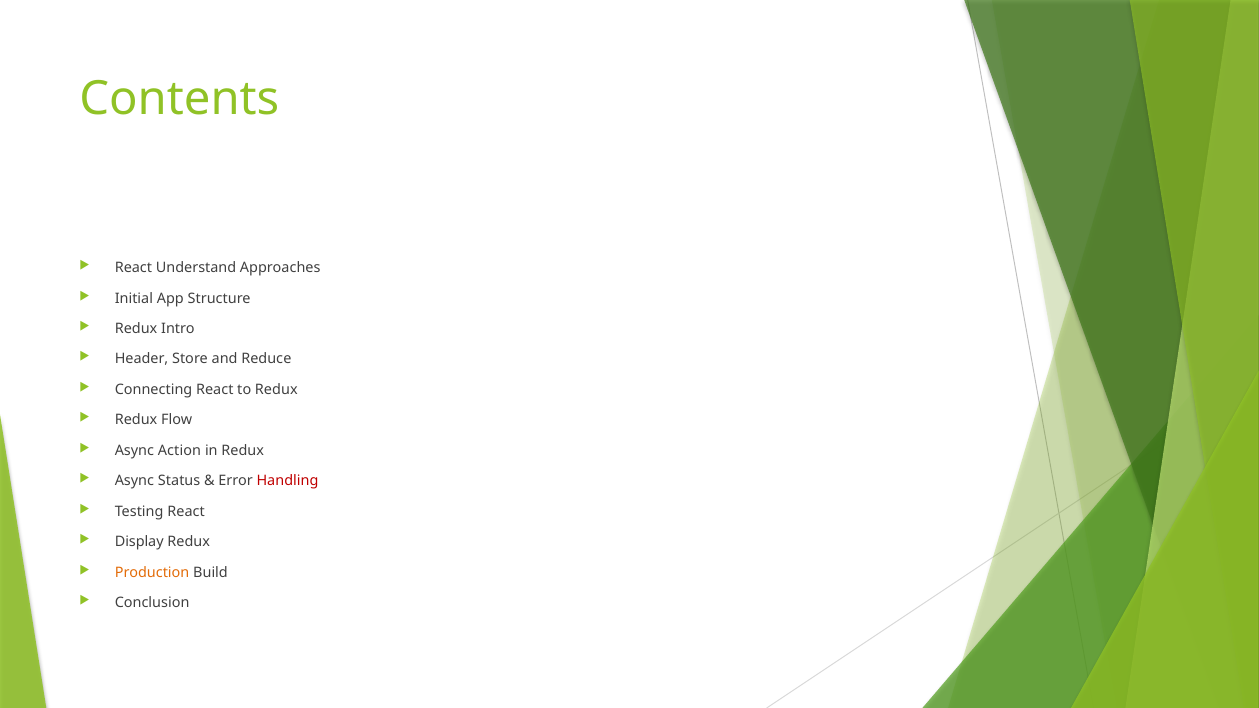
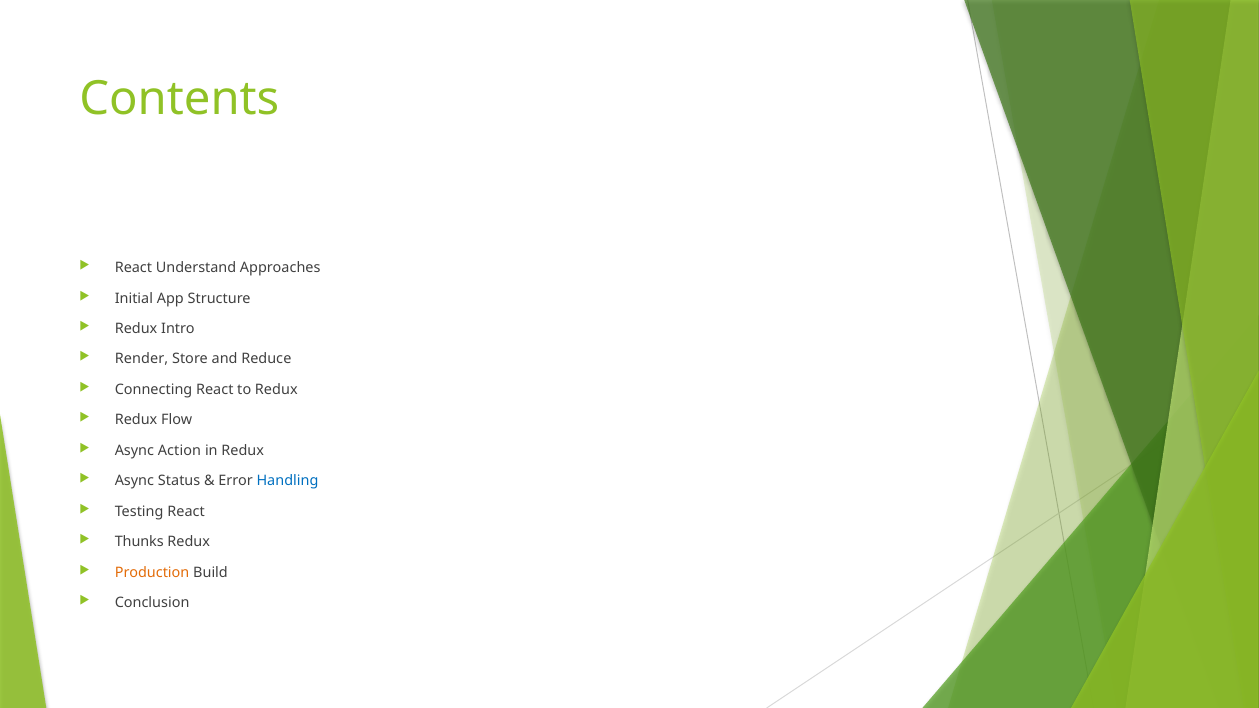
Header: Header -> Render (142, 359)
Handling colour: red -> blue (287, 481)
Display: Display -> Thunks (139, 542)
